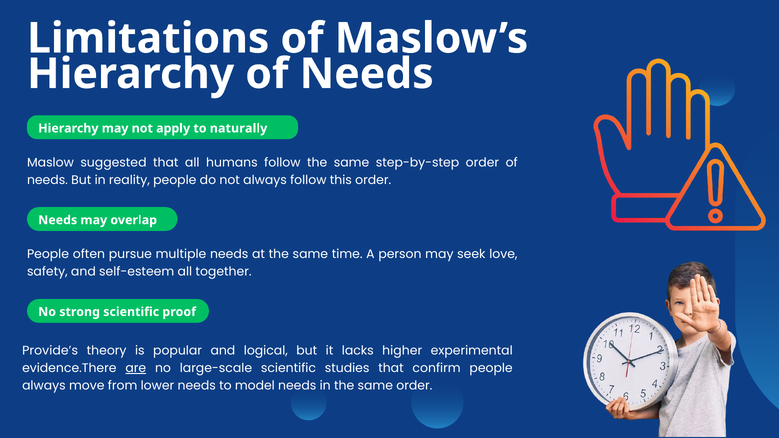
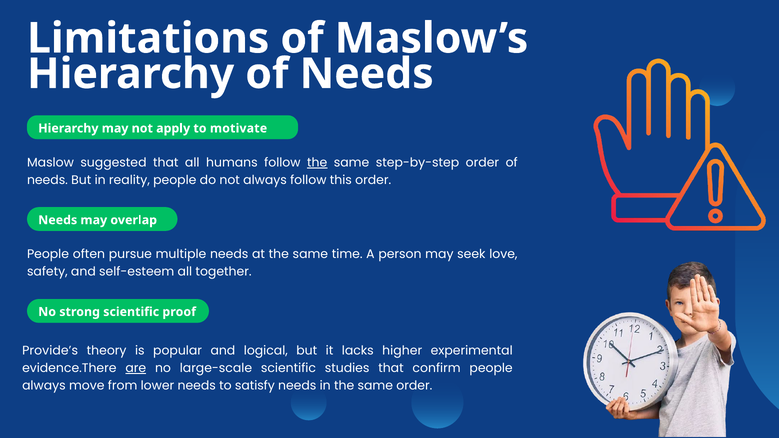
naturally: naturally -> motivate (239, 128)
the underline: none -> present (317, 163)
model: model -> satisfy (255, 386)
